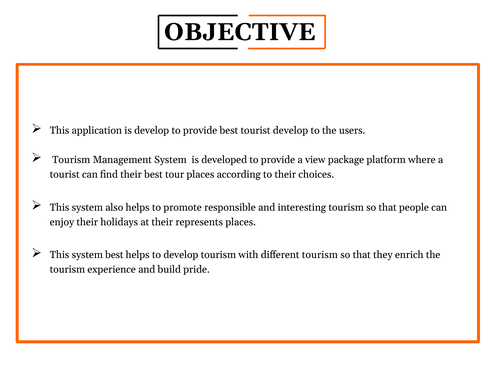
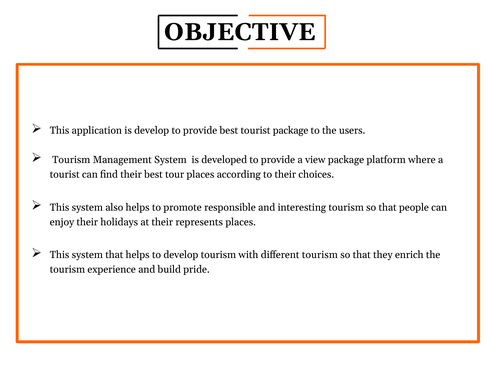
tourist develop: develop -> package (291, 131)
system best: best -> that (114, 255)
